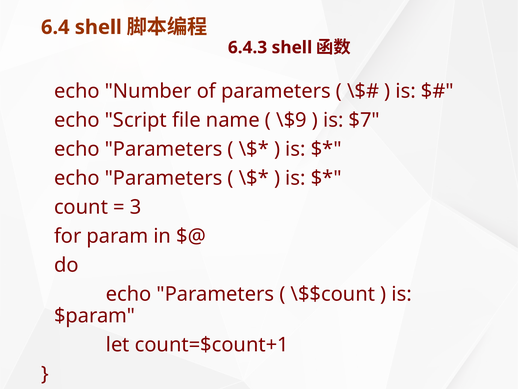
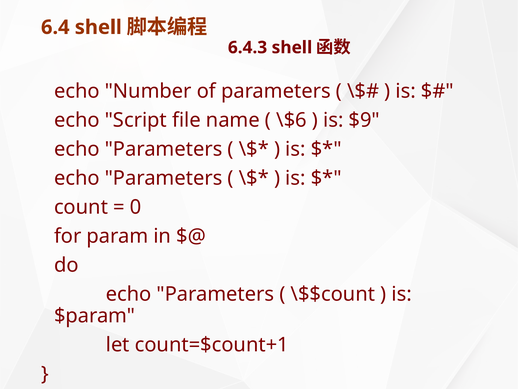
\$9: \$9 -> \$6 (292, 120)
$7: $7 -> $9 (364, 120)
3: 3 -> 0 (136, 207)
